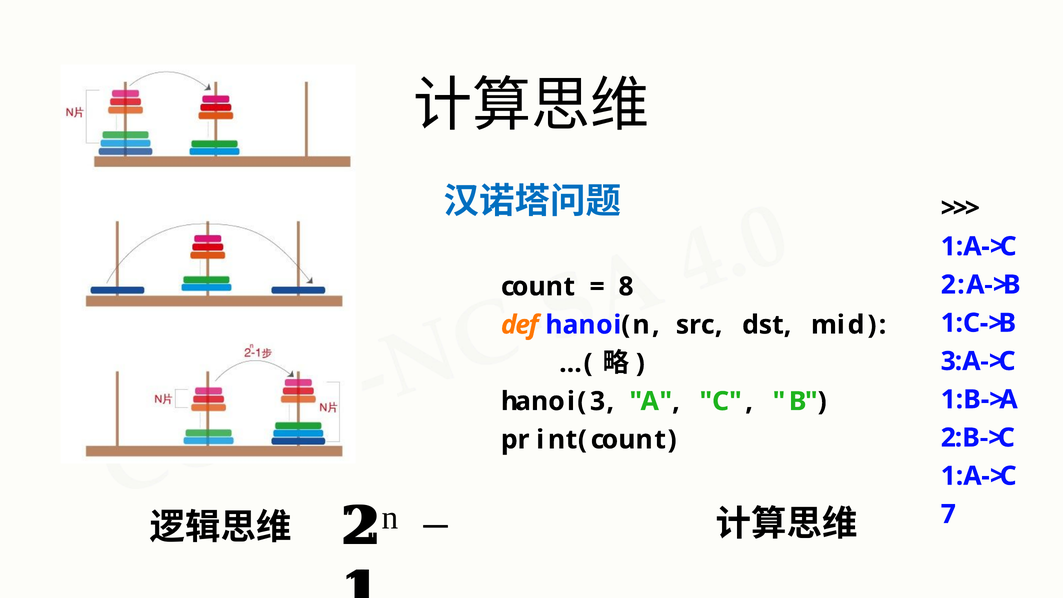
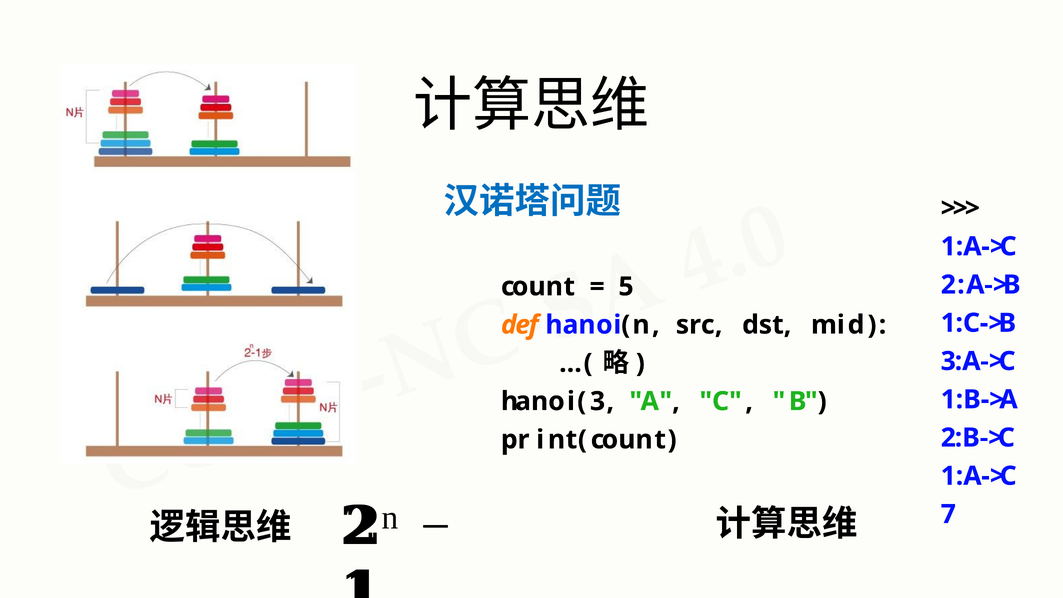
8: 8 -> 5 (626, 287)
